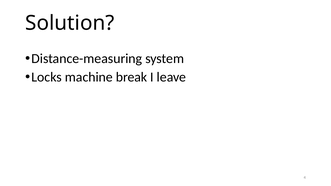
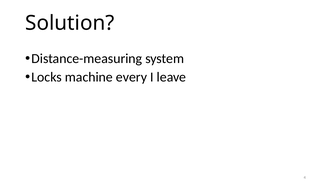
break: break -> every (131, 77)
